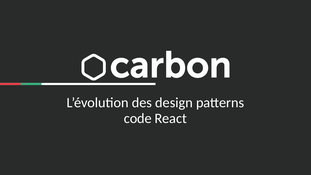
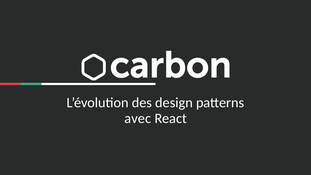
code: code -> avec (138, 118)
